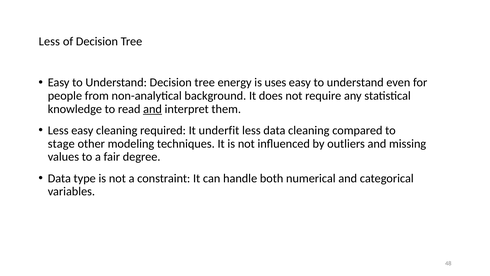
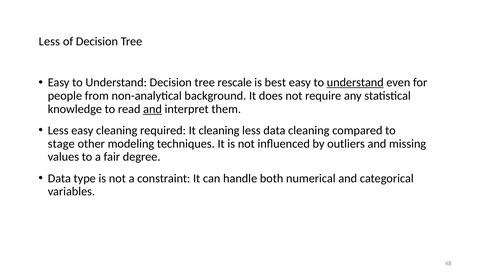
energy: energy -> rescale (235, 82)
uses: uses -> best (275, 82)
understand underline: none -> present (355, 82)
It underfit: underfit -> cleaning (219, 130)
